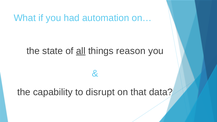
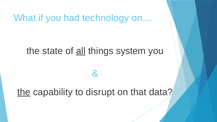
automation: automation -> technology (106, 18)
reason: reason -> system (131, 51)
the underline: none -> present (24, 92)
